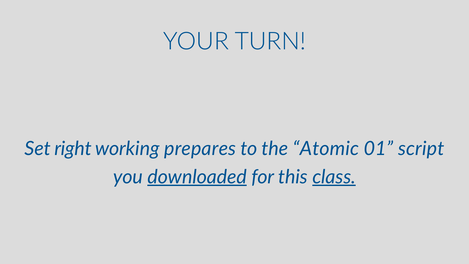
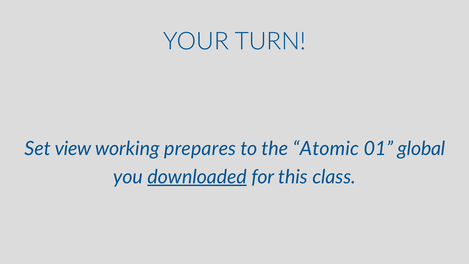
right: right -> view (73, 149)
script: script -> global (421, 149)
class underline: present -> none (334, 177)
